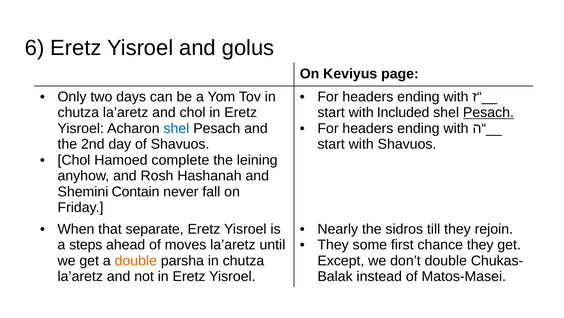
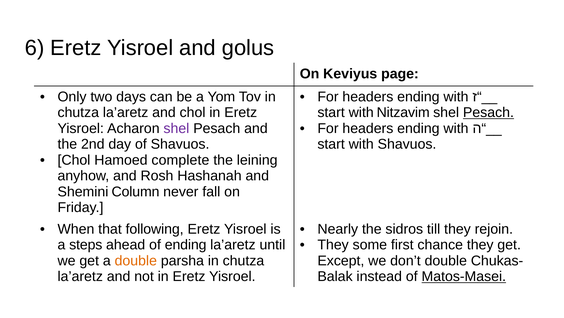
Included: Included -> Nitzavim (403, 112)
shel colour: blue -> purple (176, 128)
Contain: Contain -> Column (136, 191)
separate: separate -> following (155, 229)
of moves: moves -> ending (186, 244)
Matos-Masei underline: none -> present (464, 276)
